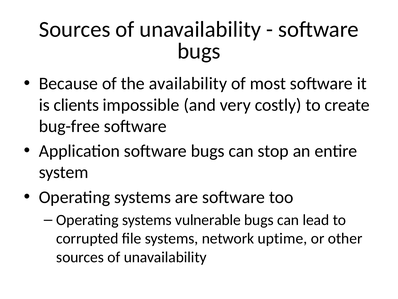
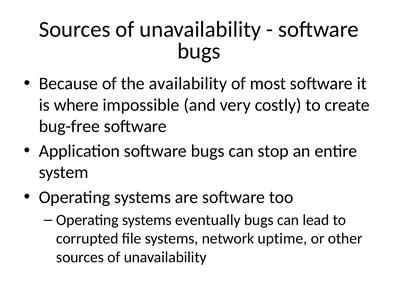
clients: clients -> where (76, 105)
vulnerable: vulnerable -> eventually (208, 220)
